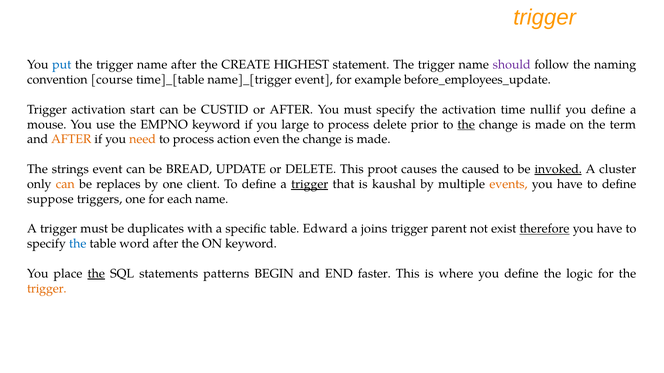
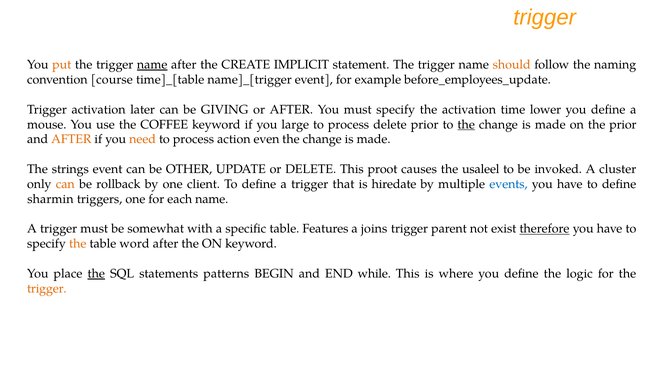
put colour: blue -> orange (62, 65)
name underline: none -> present (152, 65)
HIGHEST: HIGHEST -> IMPLICIT (302, 65)
should colour: purple -> orange (512, 65)
start: start -> later (143, 110)
CUSTID: CUSTID -> GIVING (225, 110)
nullif: nullif -> lower (545, 110)
EMPNO: EMPNO -> COFFEE (164, 125)
the term: term -> prior (623, 125)
BREAD: BREAD -> OTHER (189, 169)
caused: caused -> usaleel (481, 169)
invoked underline: present -> none (558, 169)
replaces: replaces -> rollback (118, 184)
trigger underline: present -> none (310, 184)
kaushal: kaushal -> hiredate (394, 184)
events colour: orange -> blue (508, 184)
suppose: suppose -> sharmin (50, 199)
duplicates: duplicates -> somewhat (156, 229)
Edward: Edward -> Features (325, 229)
the colour: blue -> orange (78, 244)
faster: faster -> while (374, 274)
